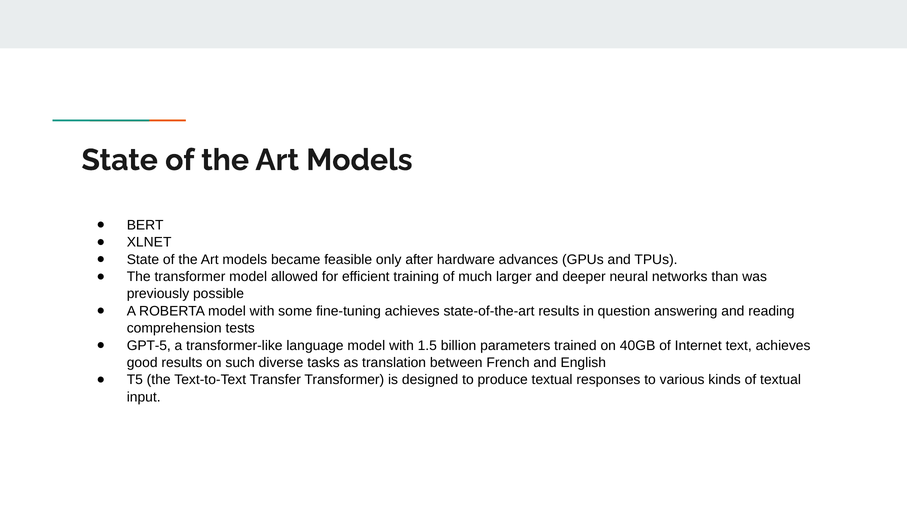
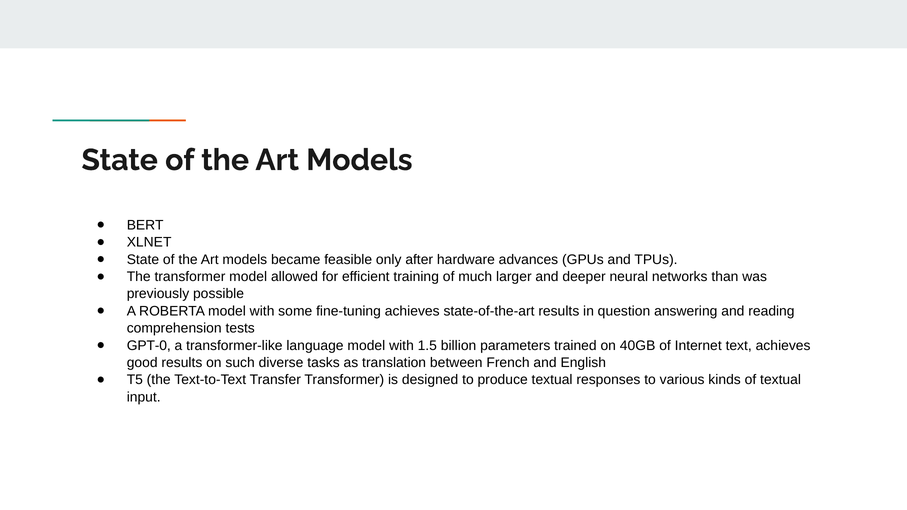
GPT-5: GPT-5 -> GPT-0 (149, 346)
